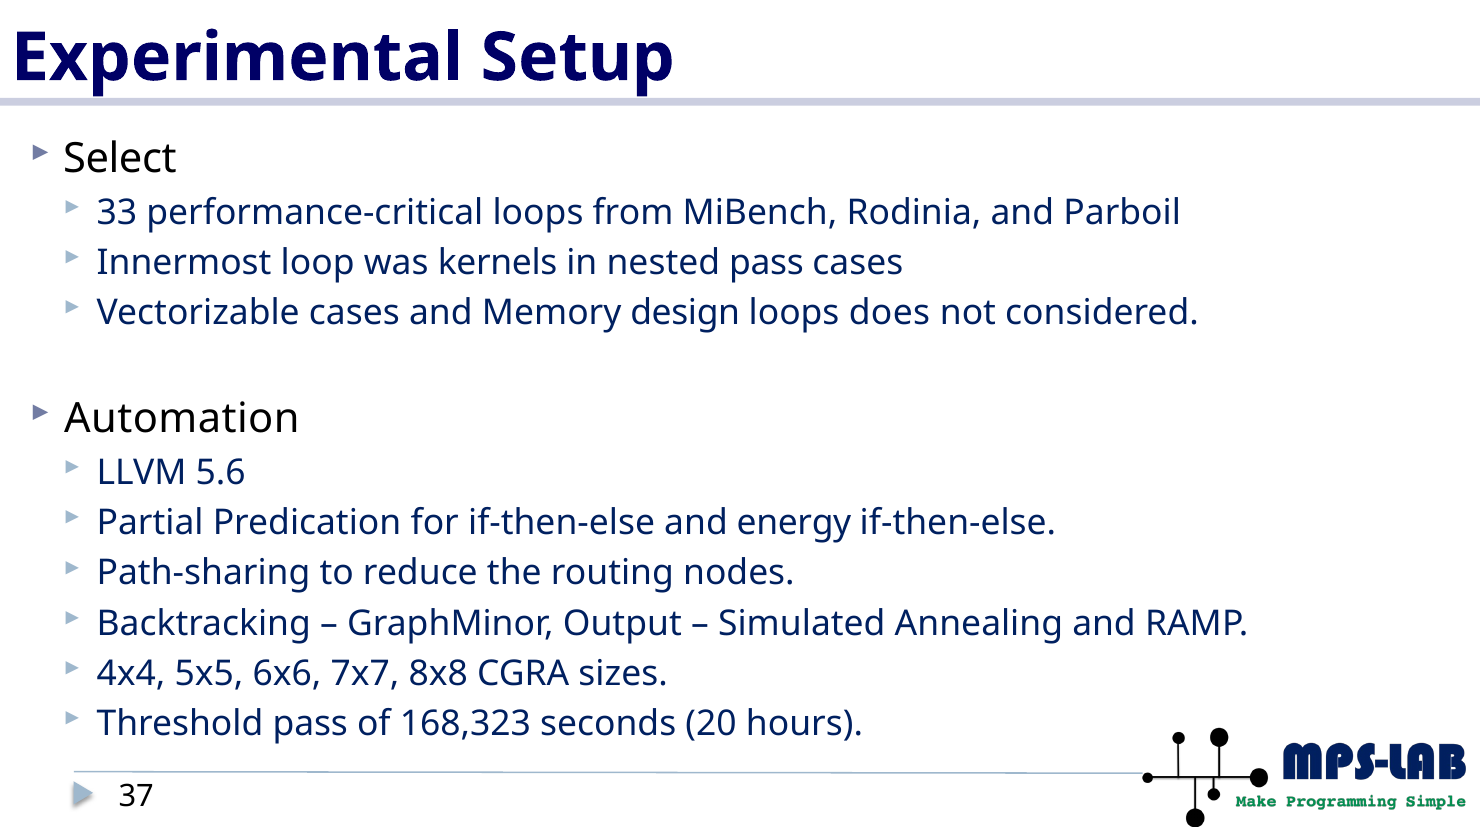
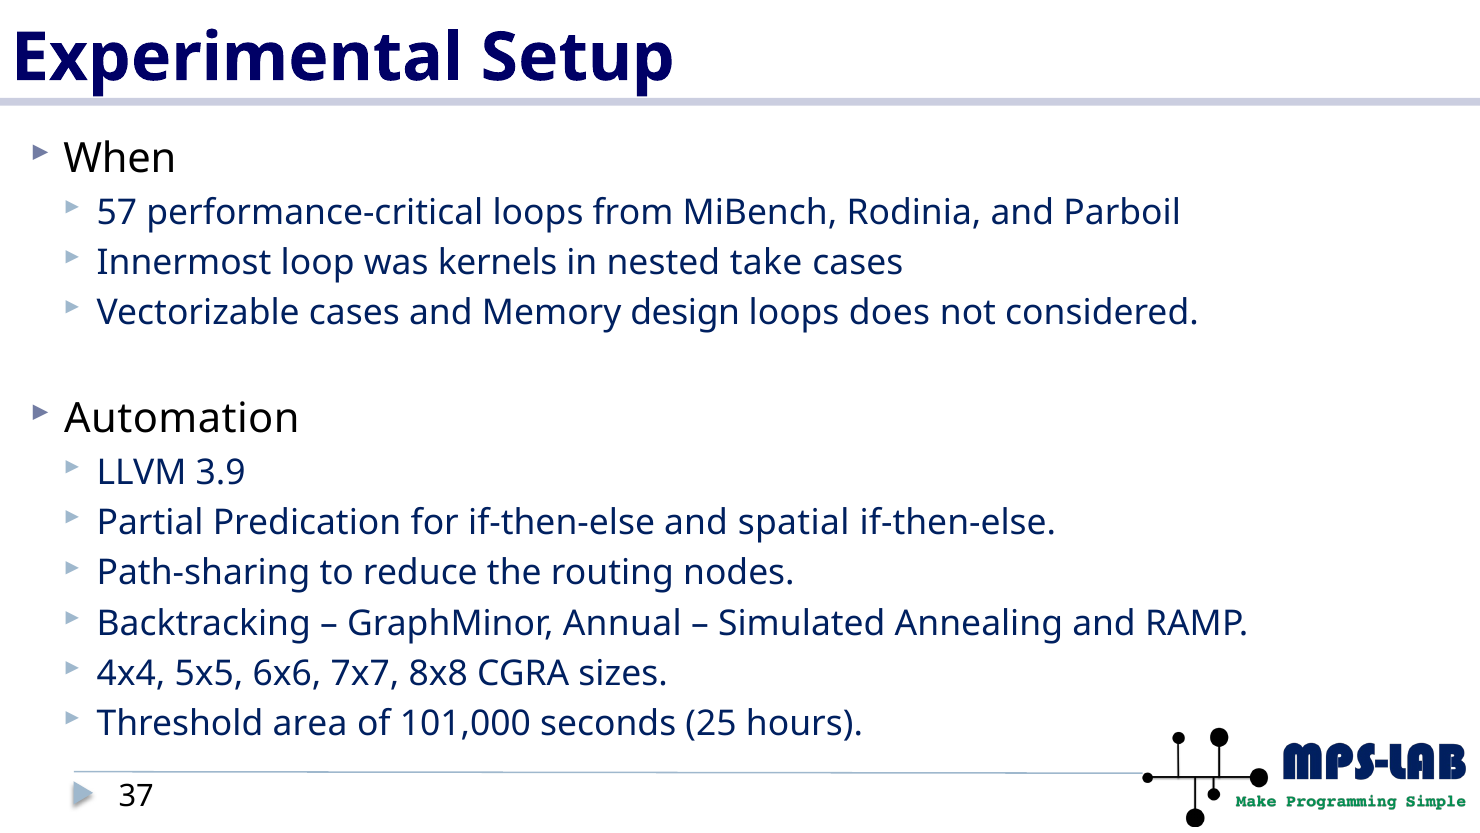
Select: Select -> When (120, 159)
33: 33 -> 57 (117, 212)
nested pass: pass -> take (766, 262)
5.6: 5.6 -> 3.9 (221, 472)
energy: energy -> spatial (794, 523)
Output: Output -> Annual (622, 623)
Threshold pass: pass -> area (310, 723)
168,323: 168,323 -> 101,000 (465, 723)
20: 20 -> 25 (711, 723)
